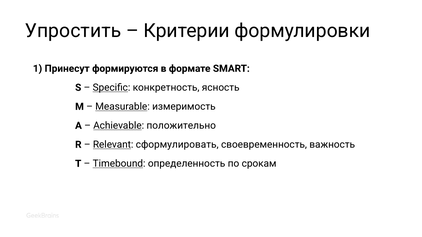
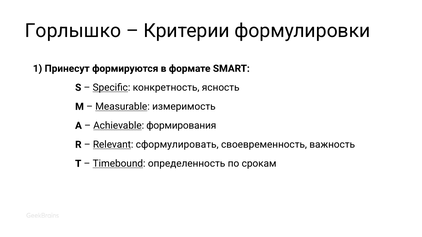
Упростить: Упростить -> Горлышко (73, 31)
положительно: положительно -> формирования (181, 126)
